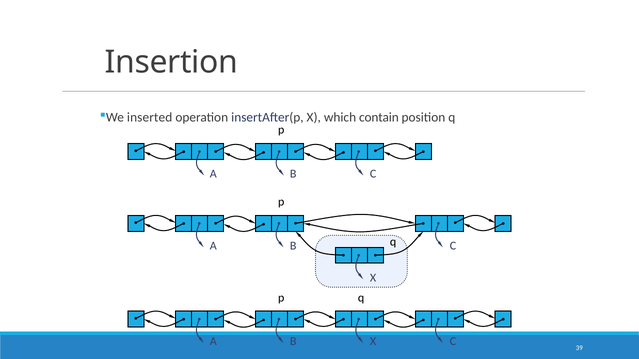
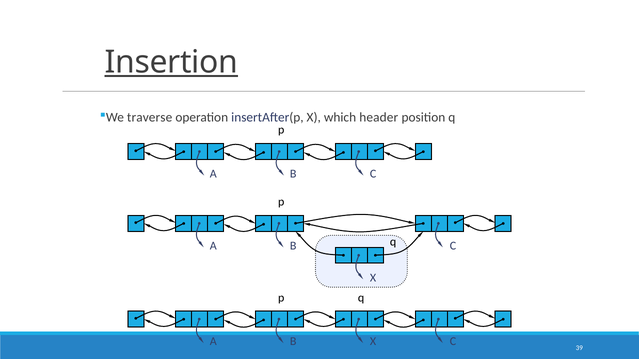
Insertion underline: none -> present (171, 62)
inserted: inserted -> traverse (150, 117)
contain: contain -> header (379, 117)
